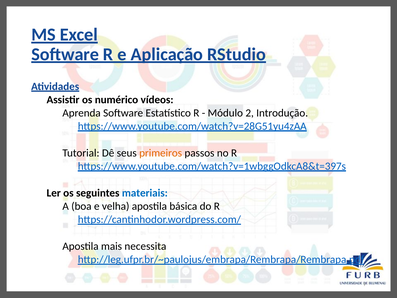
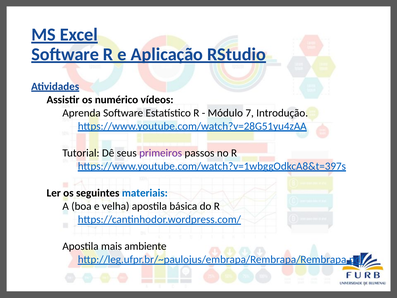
2: 2 -> 7 (250, 113)
primeiros colour: orange -> purple (161, 153)
necessita: necessita -> ambiente (145, 246)
